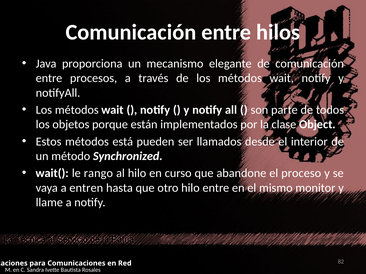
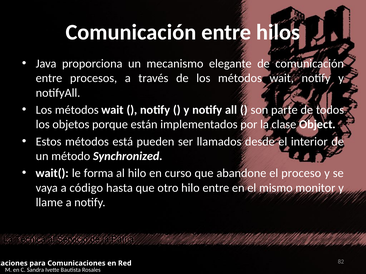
rango: rango -> forma (99, 173)
entren: entren -> código (86, 188)
